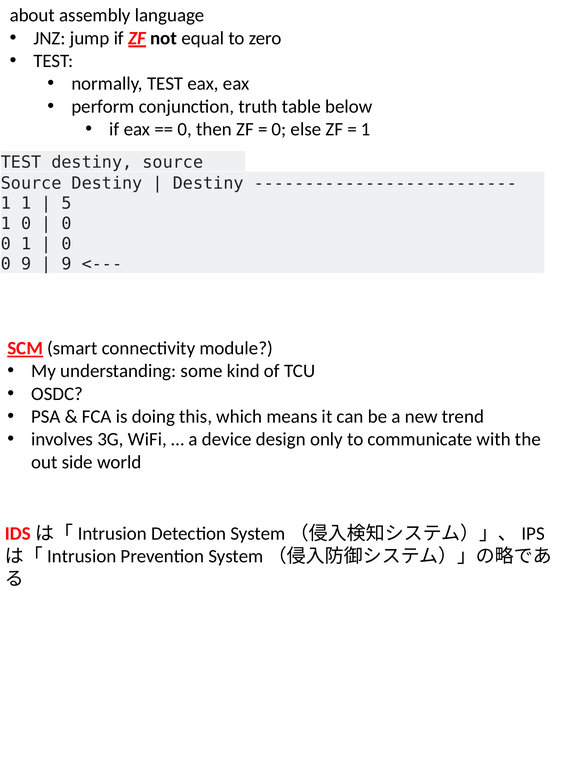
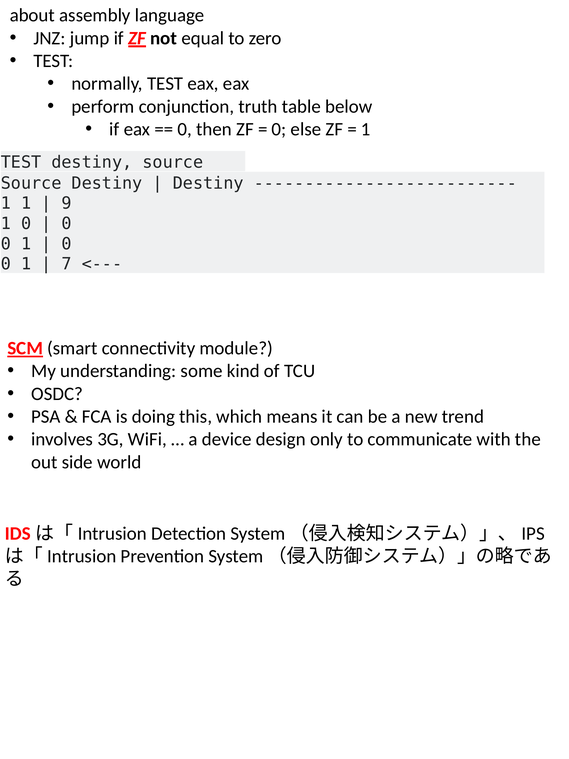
5: 5 -> 9 (67, 203)
9: 9 -> 1 (26, 264)
9: 9 -> 7 (67, 264)
